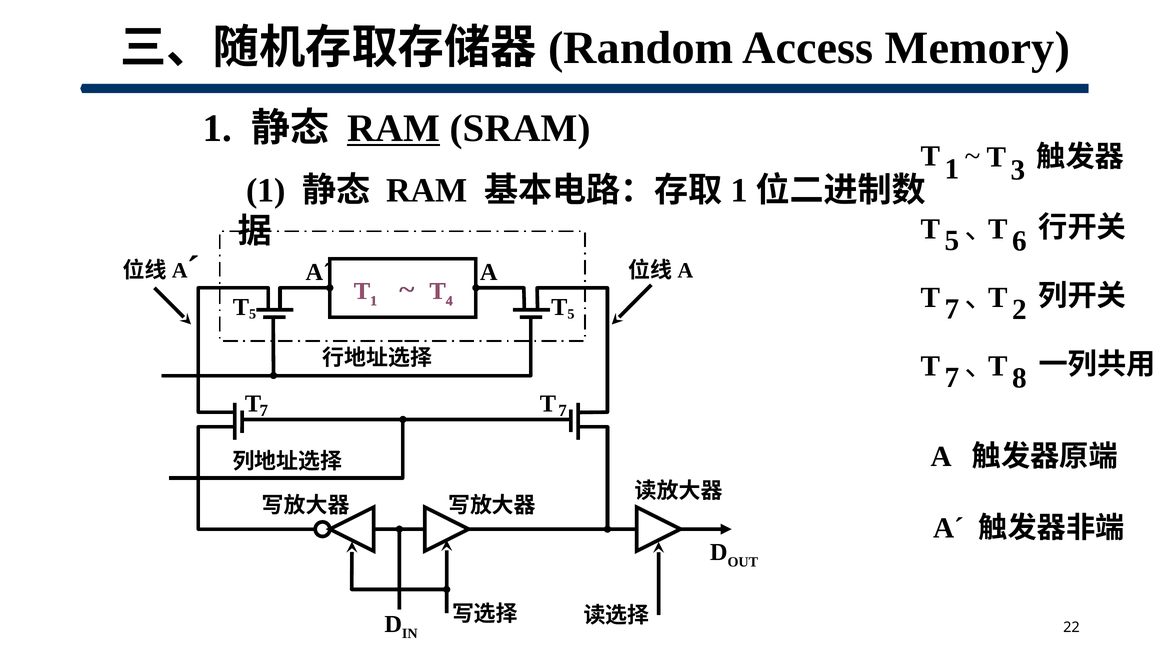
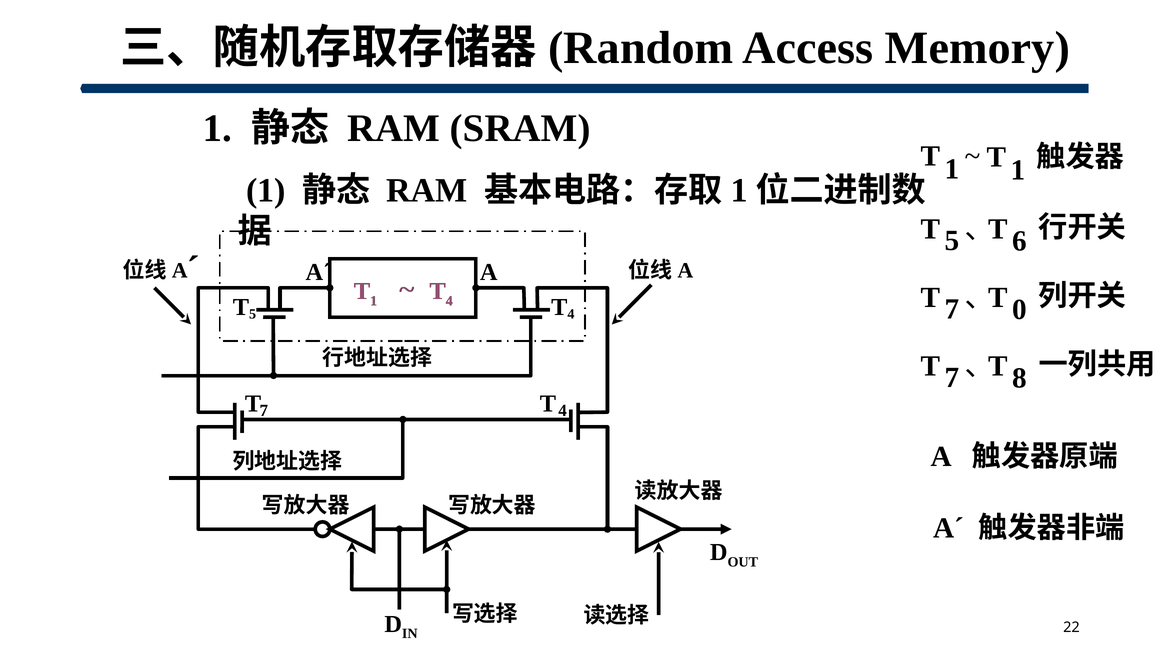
RAM underline: present -> none (394, 128)
3: 3 -> 1 (1018, 170)
2: 2 -> 0 (1019, 309)
5 T 5: 5 -> 4 (571, 314)
7 T 7: 7 -> 4 (563, 411)
